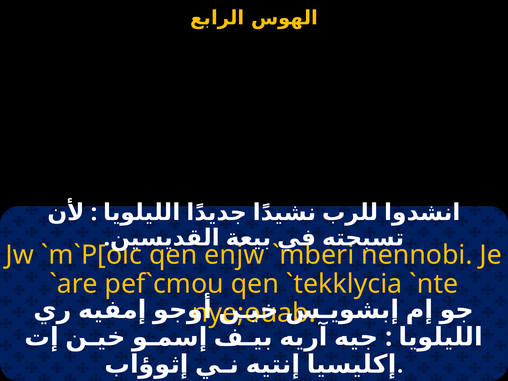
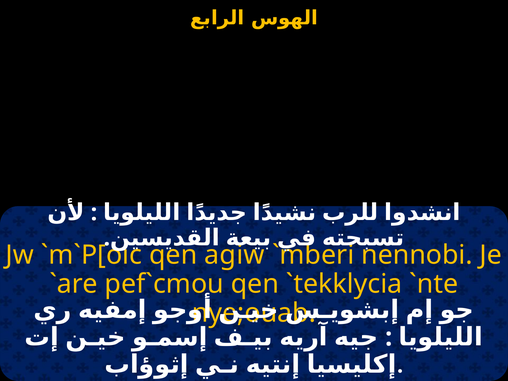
enjw: enjw -> agiw (234, 255)
